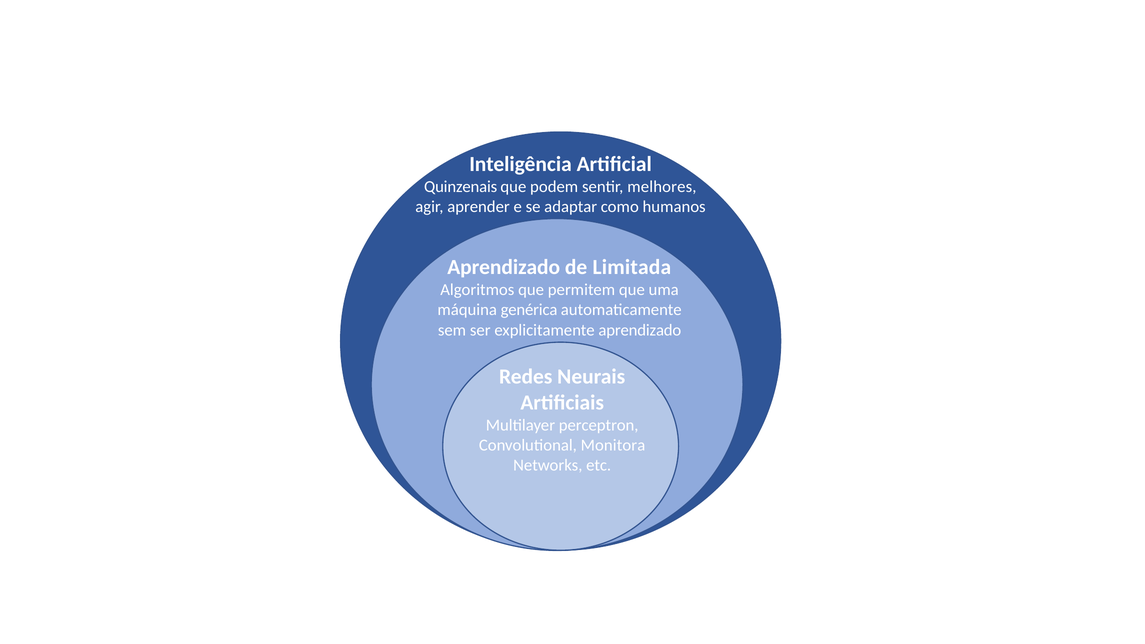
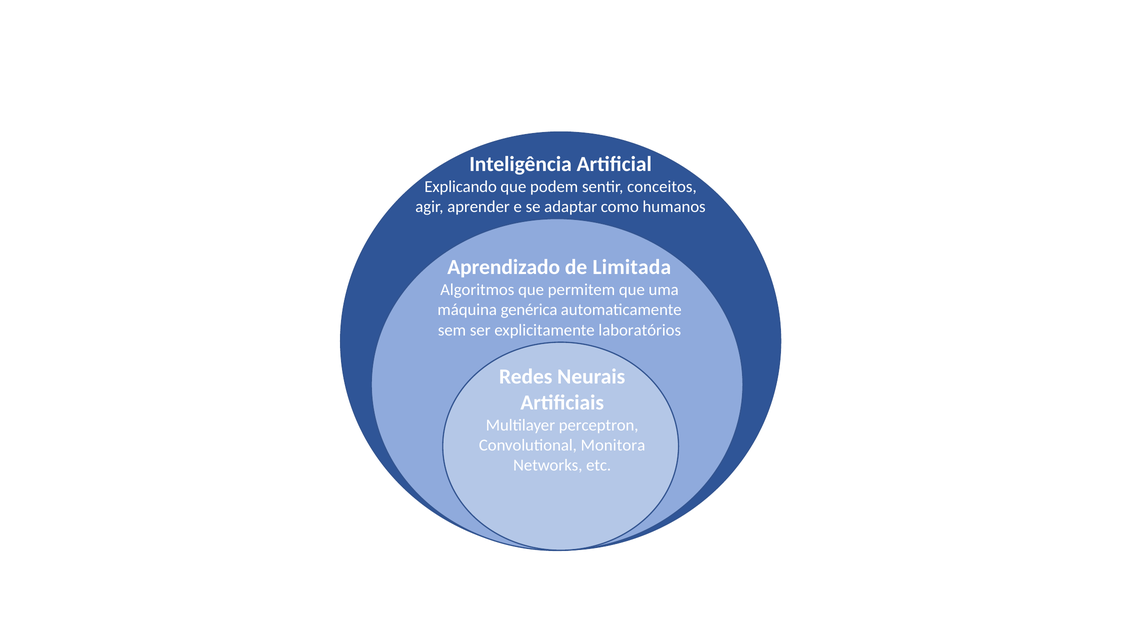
Quinzenais: Quinzenais -> Explicando (461, 187)
melhores: melhores -> conceitos (662, 187)
explicitamente aprendizado: aprendizado -> laboratórios (640, 330)
